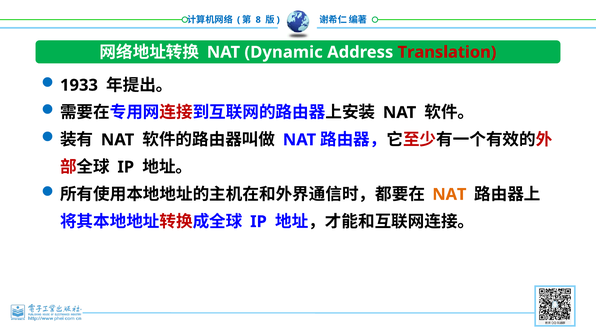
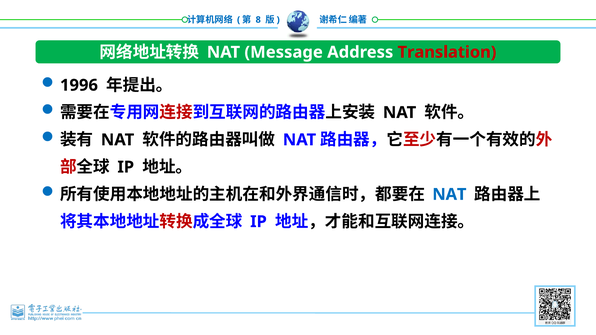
Dynamic: Dynamic -> Message (284, 52)
1933: 1933 -> 1996 (79, 85)
NAT colour: orange -> blue (449, 195)
